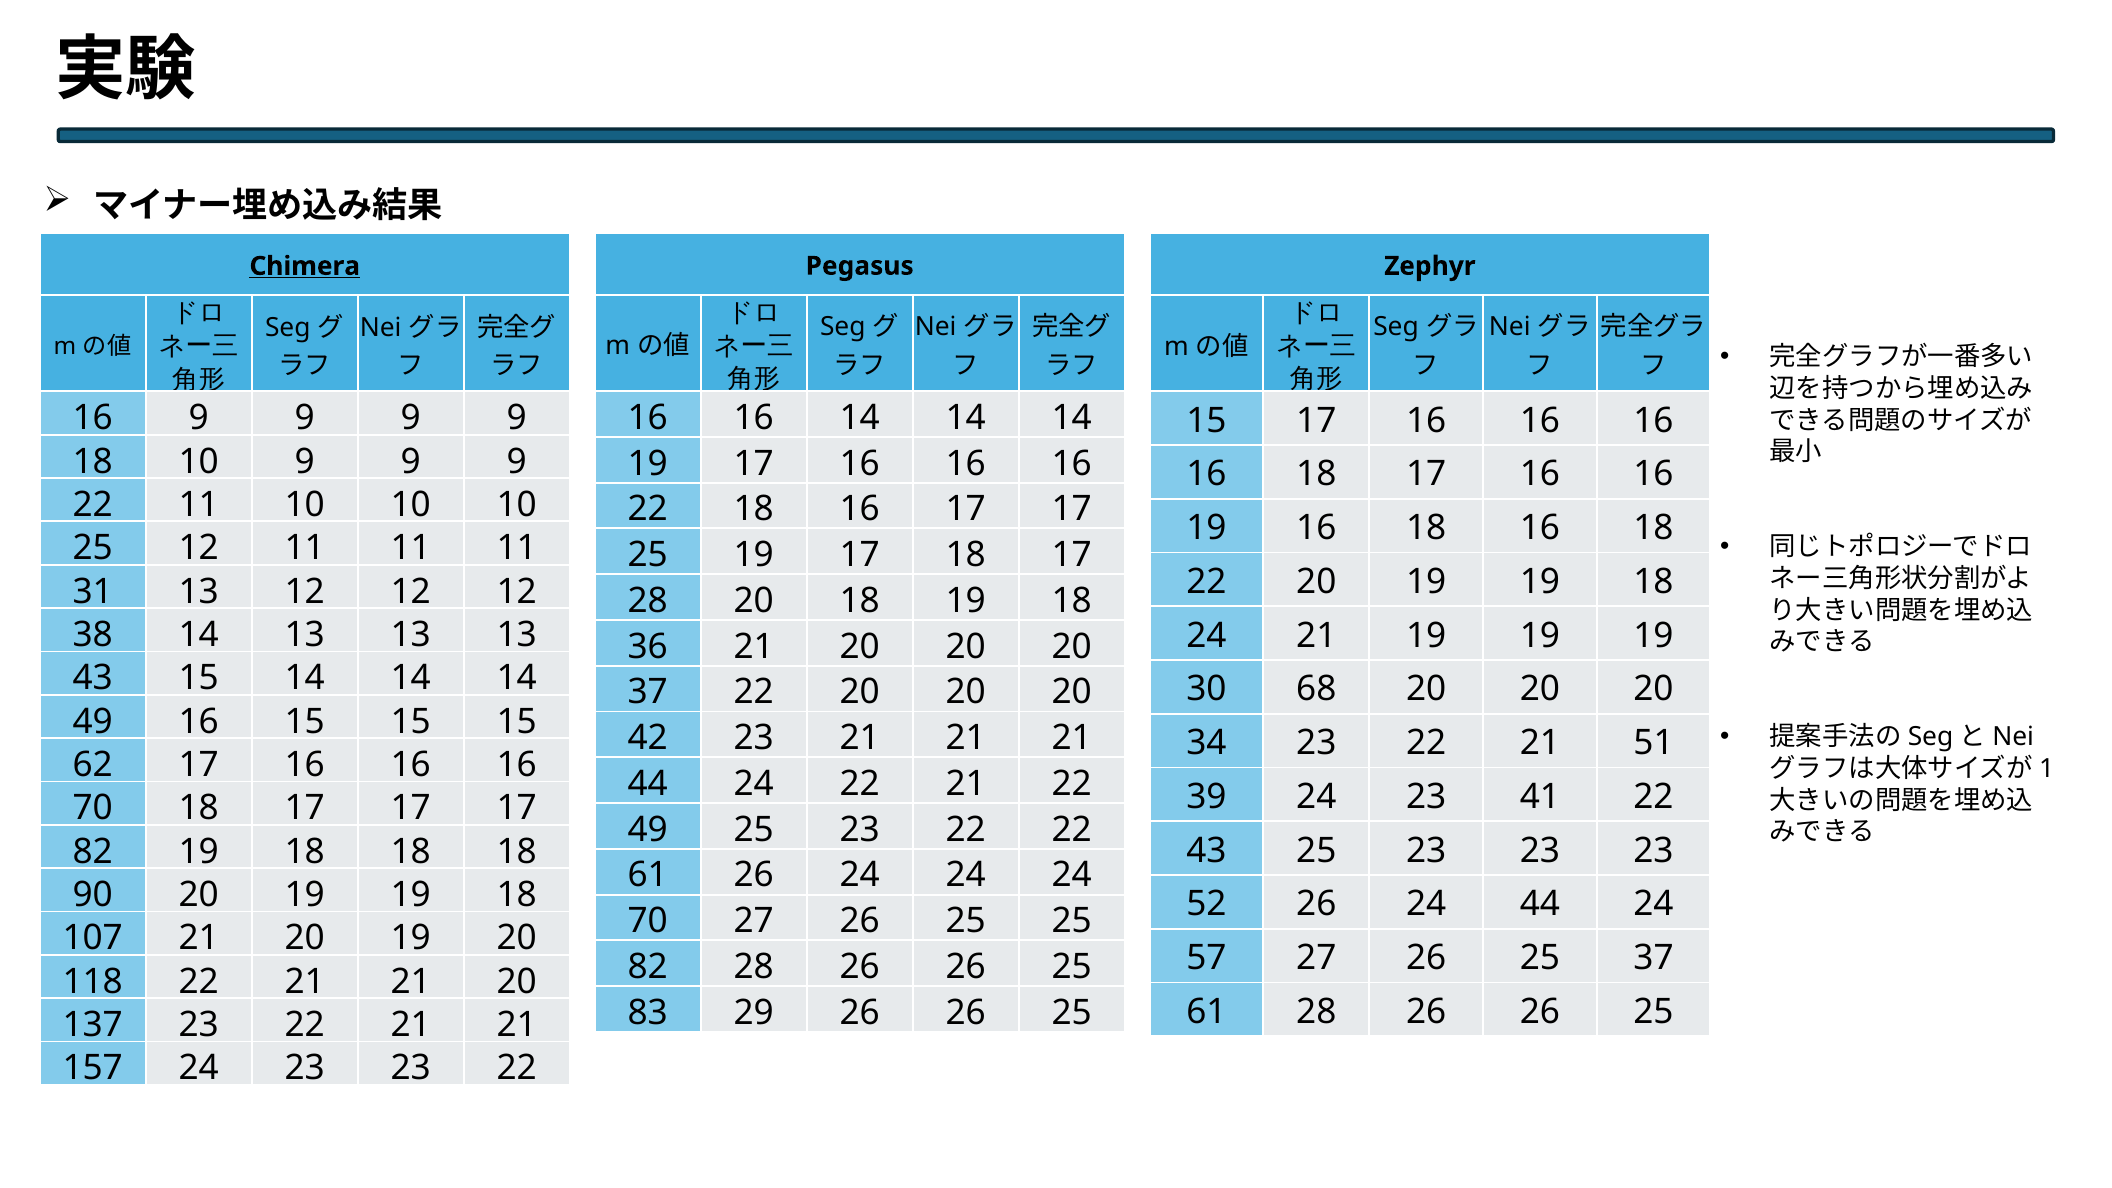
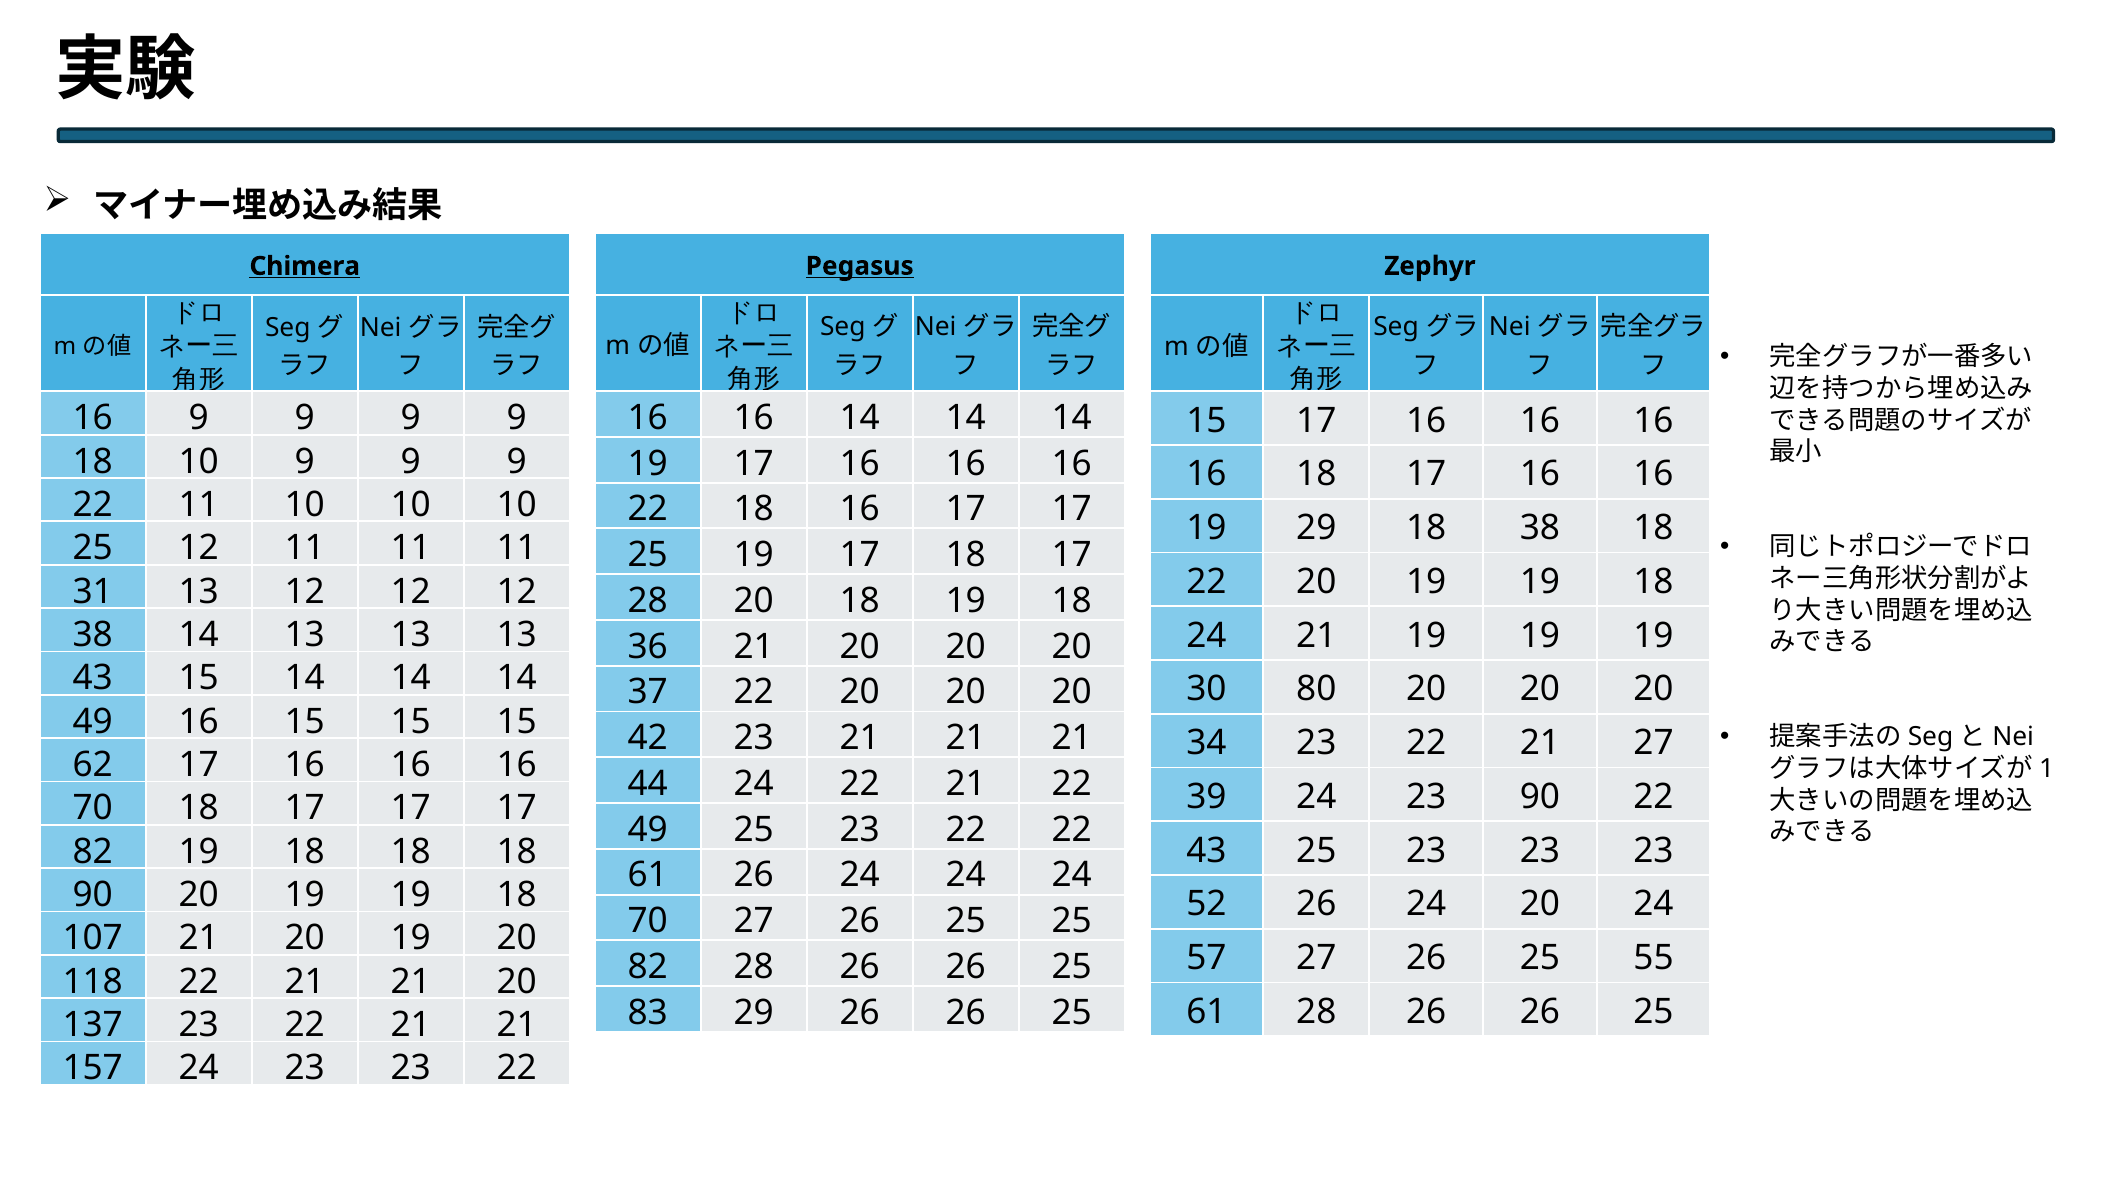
Pegasus underline: none -> present (860, 266)
19 16: 16 -> 29 (1316, 528)
16: 16 -> 38 (1540, 528)
68: 68 -> 80 (1316, 689)
21 51: 51 -> 27 (1654, 743)
23 41: 41 -> 90 (1540, 797)
24 44: 44 -> 20 (1540, 904)
25 37: 37 -> 55 (1654, 958)
